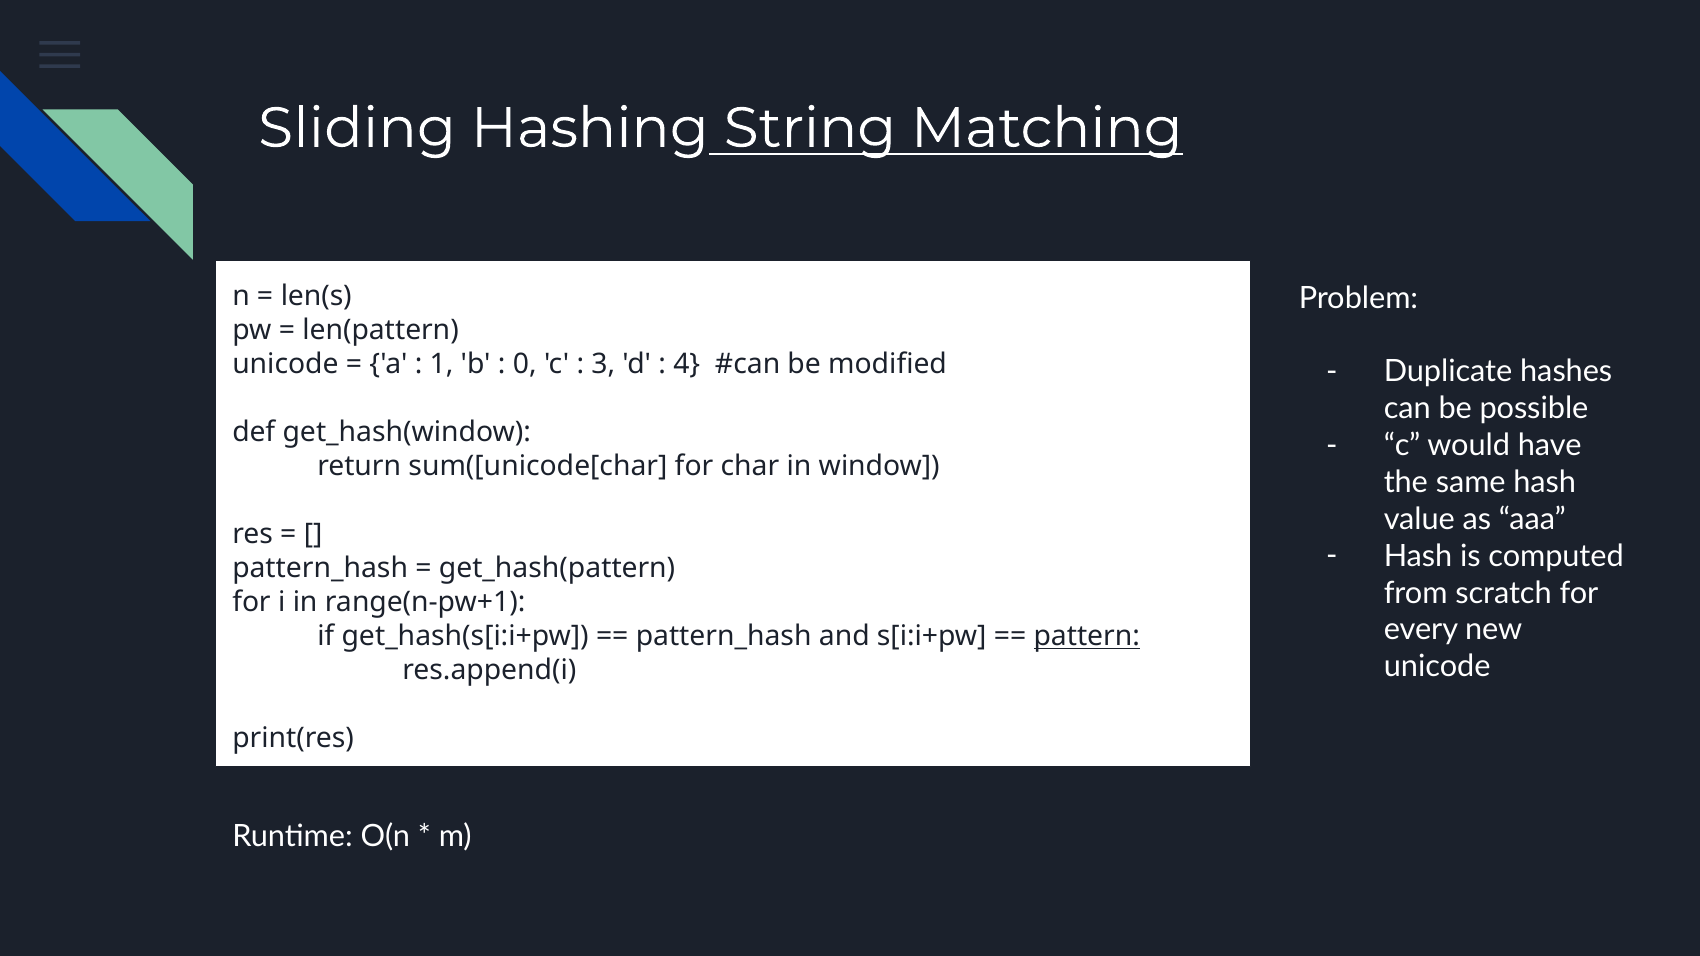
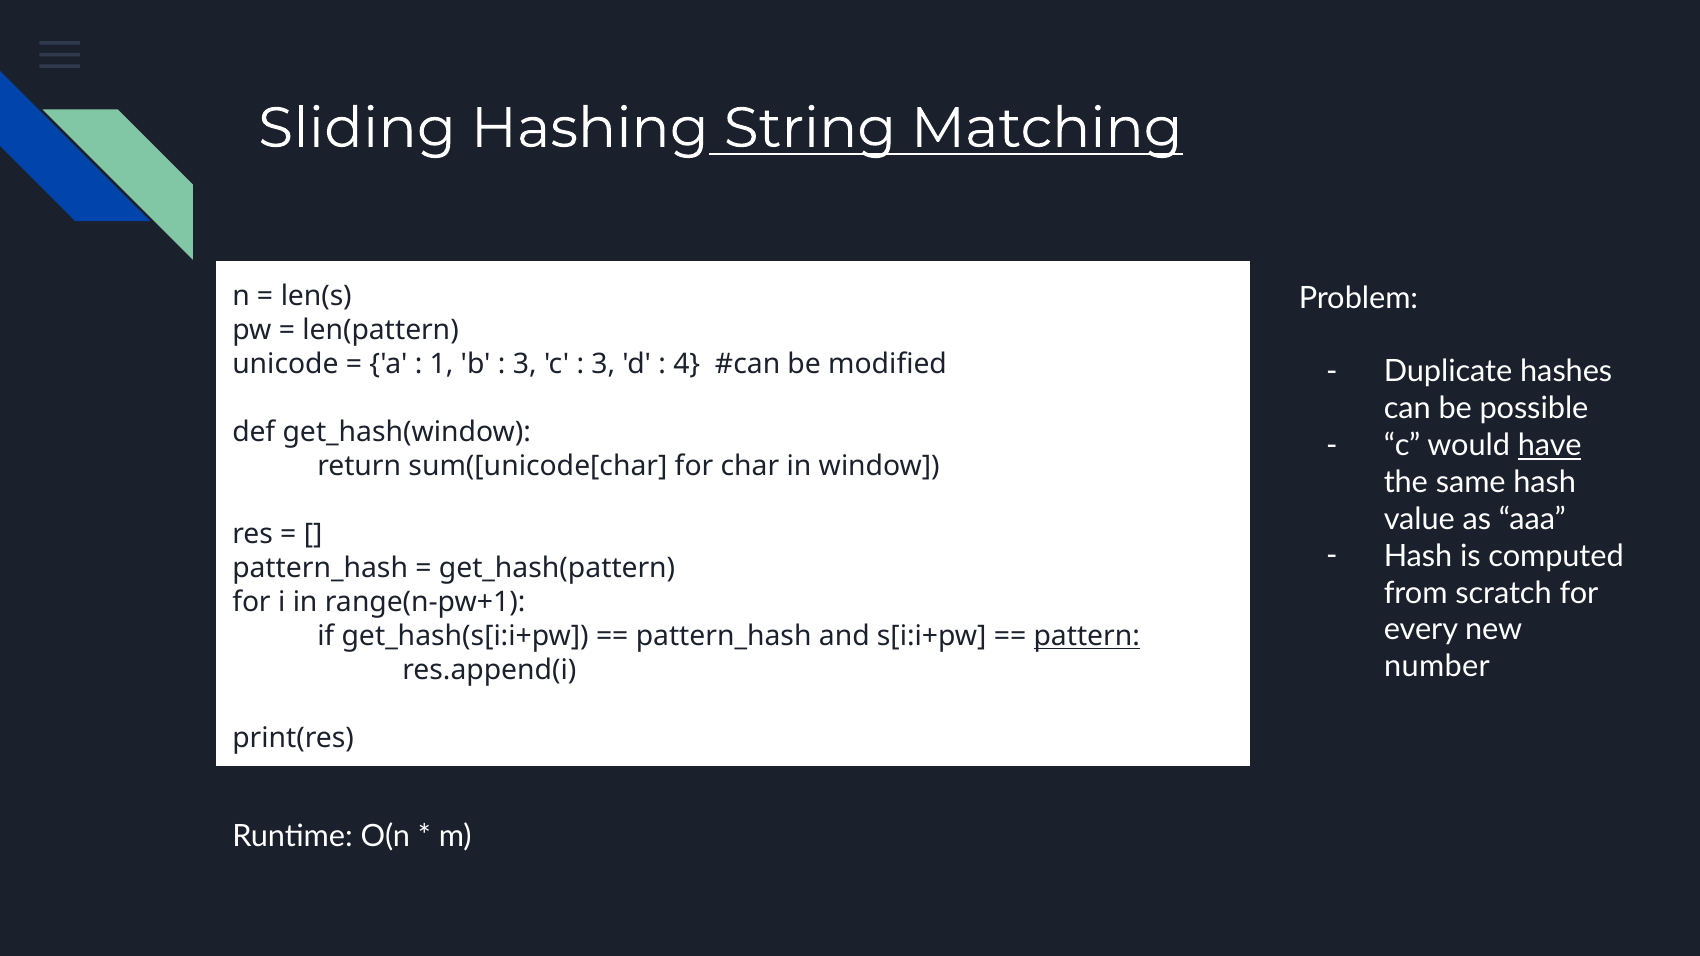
0: 0 -> 3 (525, 365)
have underline: none -> present (1550, 446)
unicode: unicode -> number (1437, 667)
